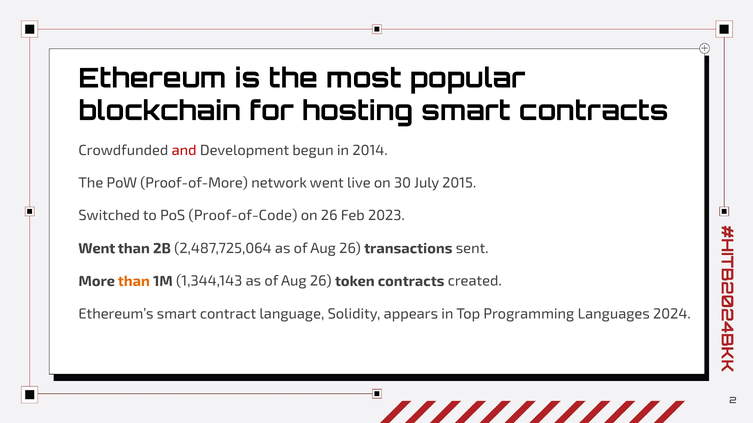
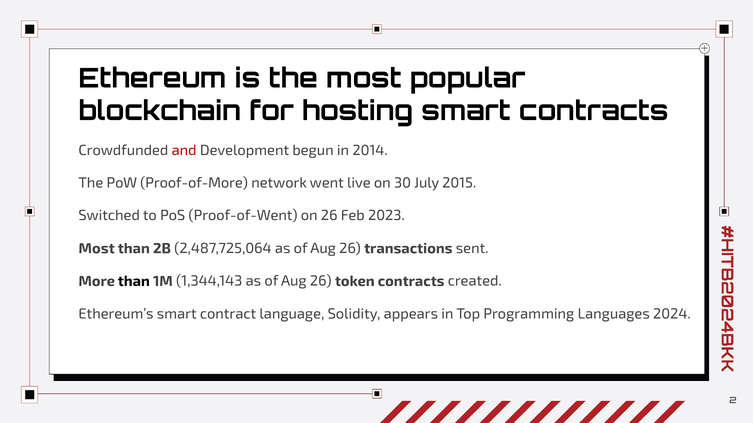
Proof-of-Code: Proof-of-Code -> Proof-of-Went (243, 216)
Went: Went -> Most (97, 249)
than colour: orange -> black (134, 282)
